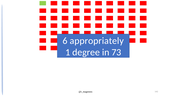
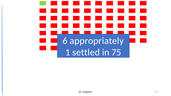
degree: degree -> settled (86, 52)
73: 73 -> 75 (116, 52)
